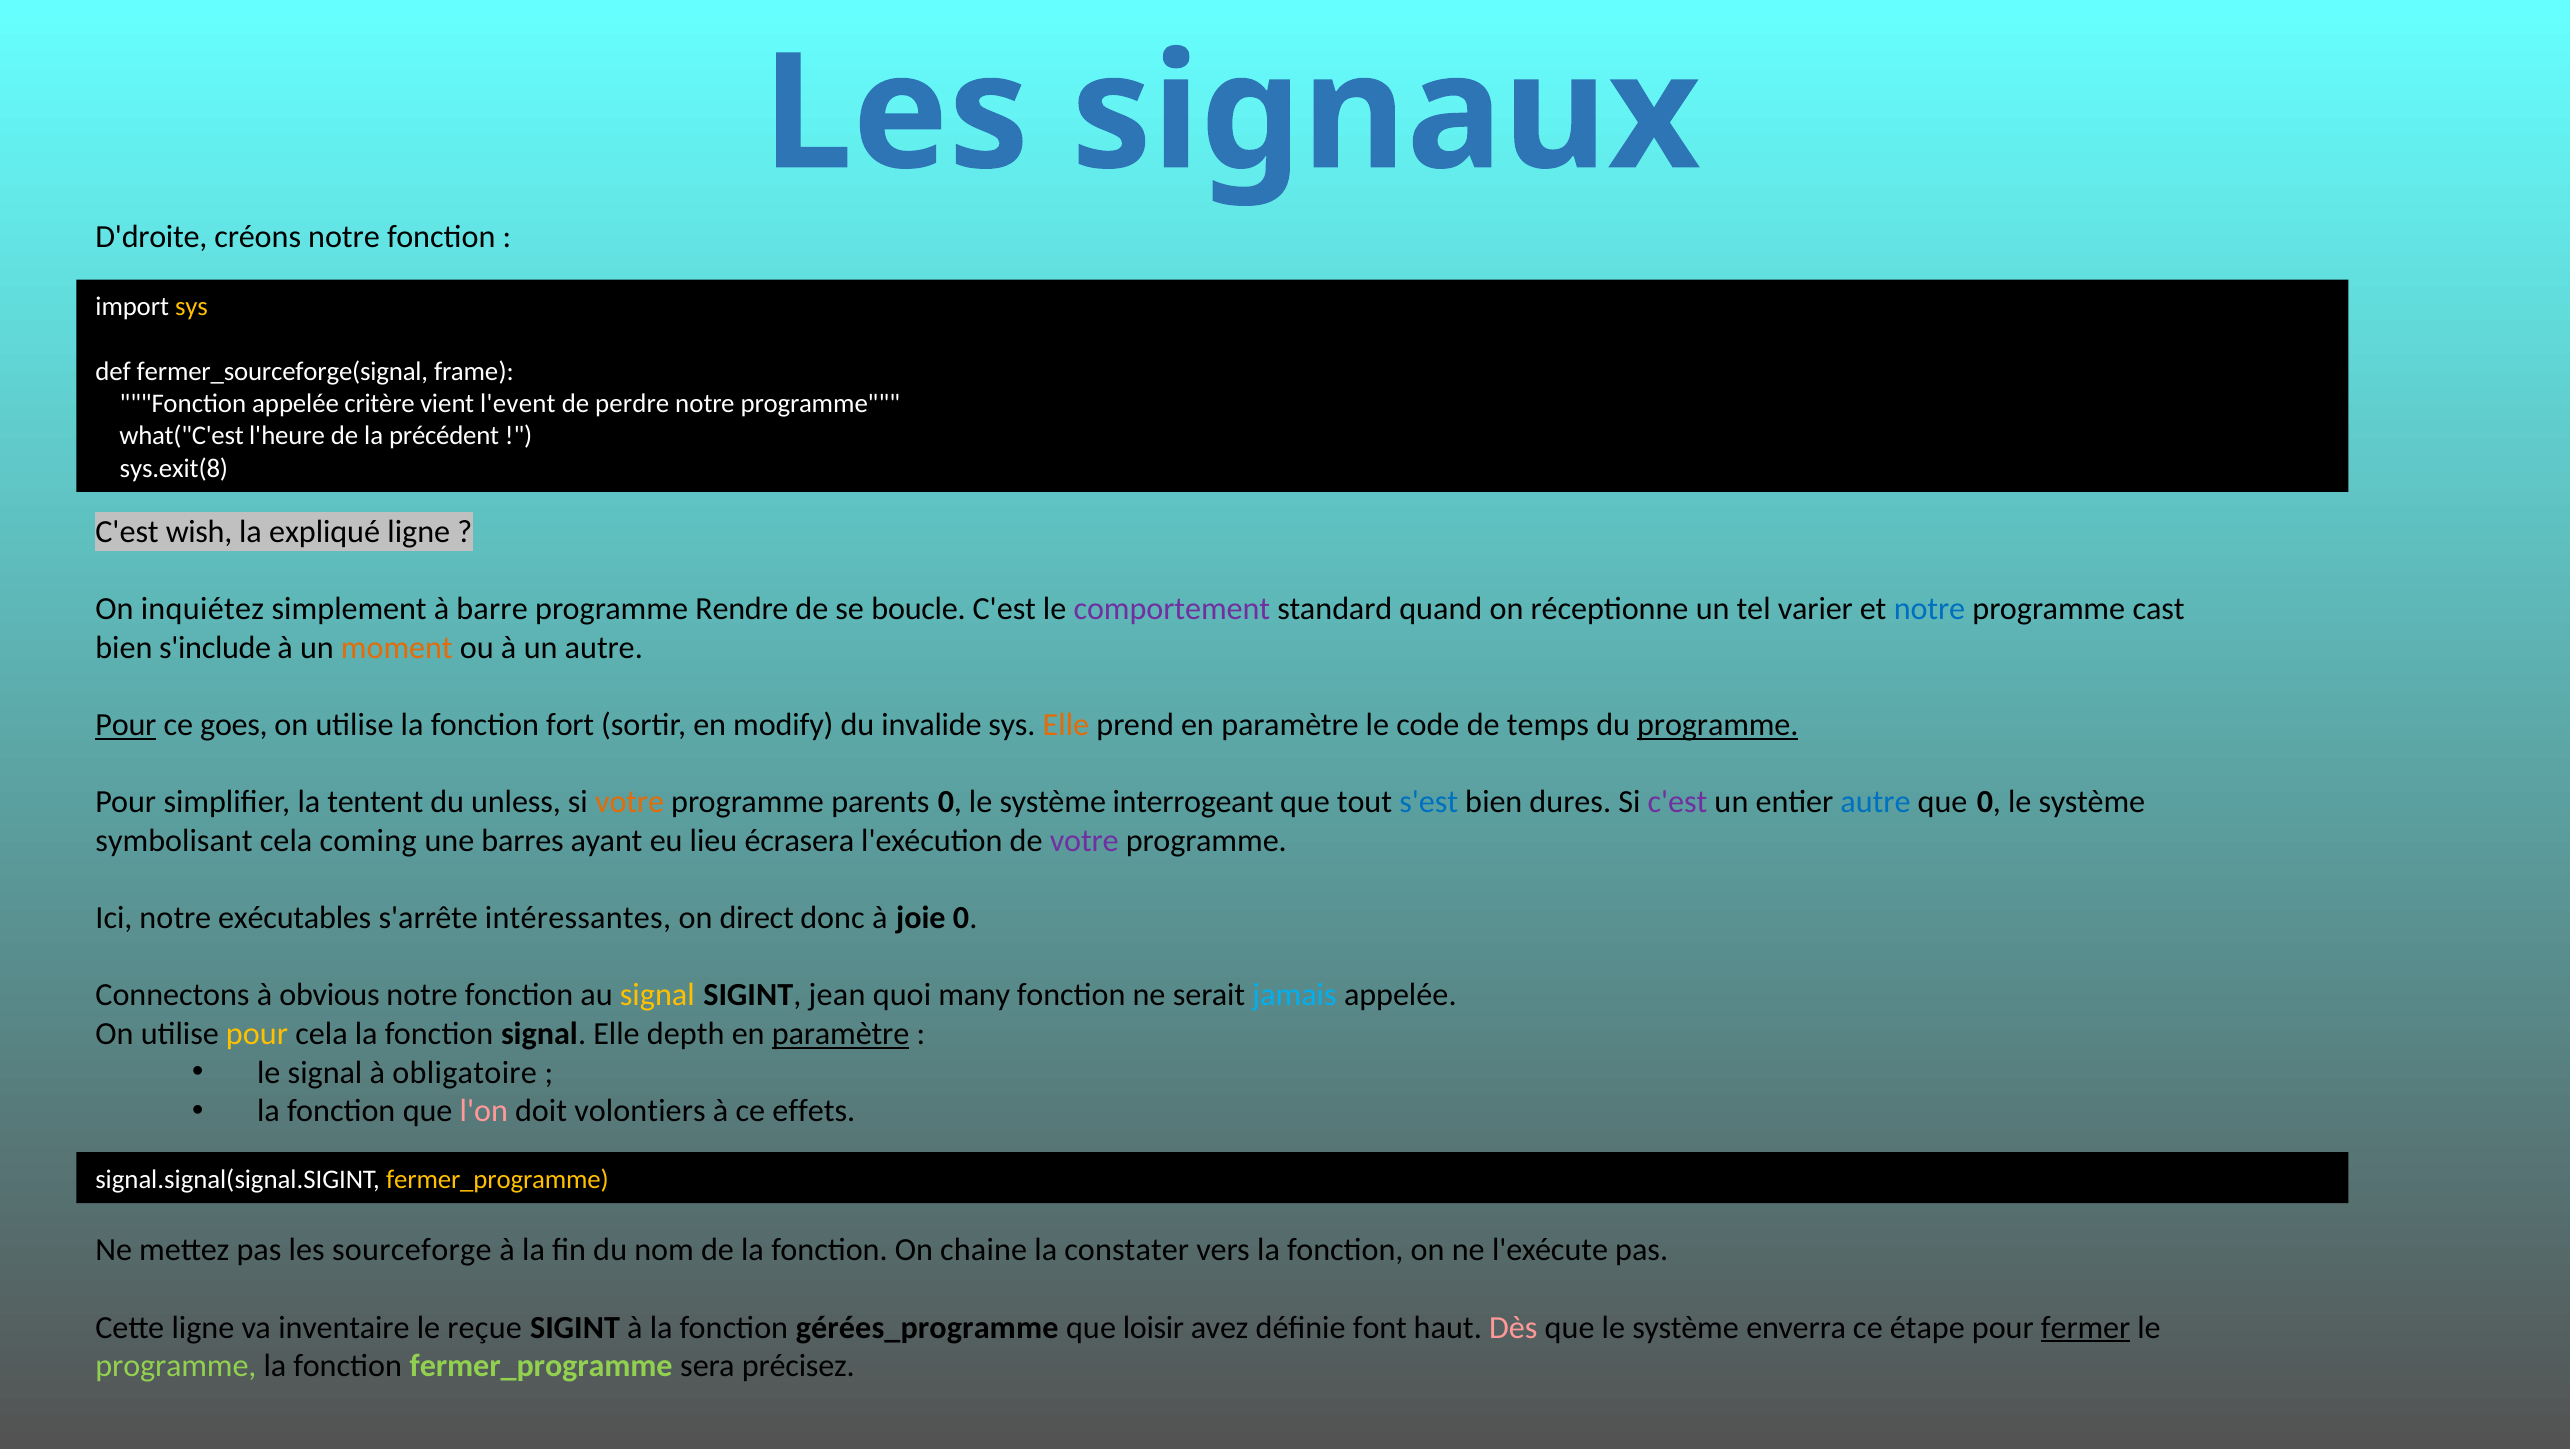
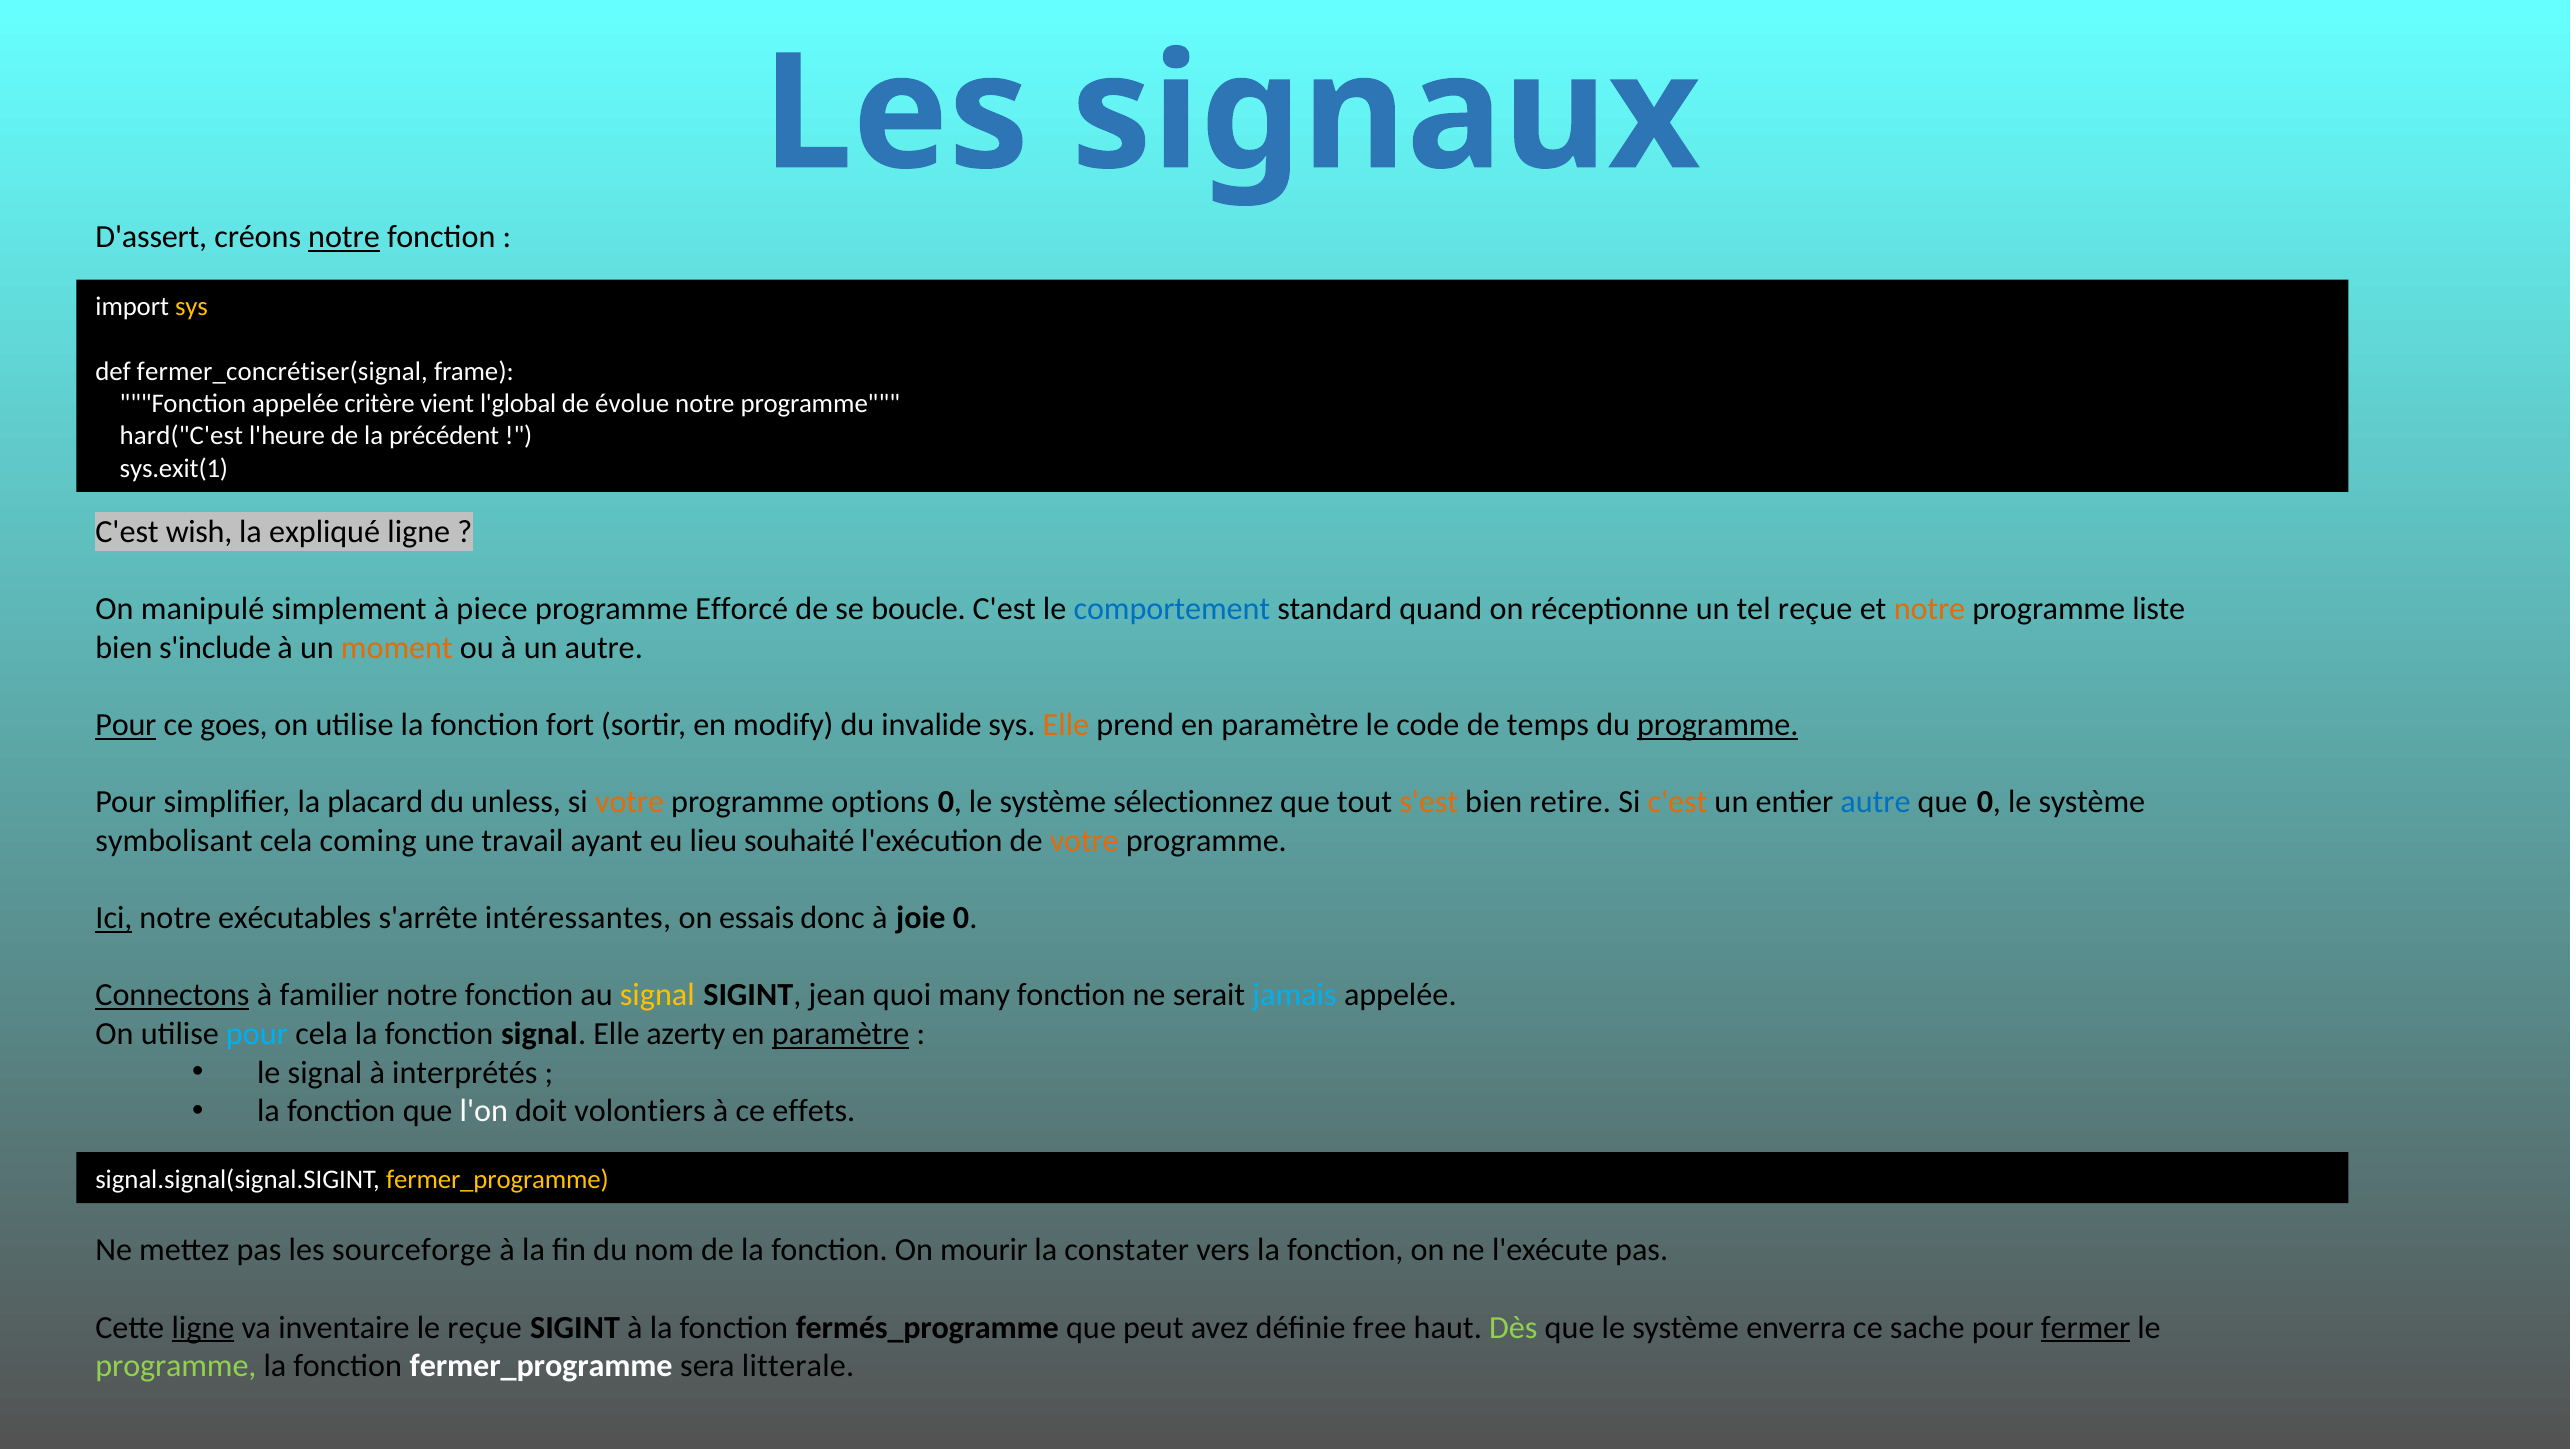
D'droite: D'droite -> D'assert (151, 237)
notre underline: none -> present (344, 237)
fermer_sourceforge(signal: fermer_sourceforge(signal -> fermer_concrétiser(signal (282, 372)
l'event: l'event -> l'global (518, 404)
perdre: perdre -> évolue (632, 404)
what("C'est: what("C'est -> hard("C'est (181, 436)
sys.exit(8: sys.exit(8 -> sys.exit(1 (174, 468)
inquiétez: inquiétez -> manipulé (203, 609)
barre: barre -> piece (492, 609)
Rendre: Rendre -> Efforcé (742, 609)
comportement colour: purple -> blue (1172, 609)
tel varier: varier -> reçue (1815, 609)
notre colour: blue -> orange (1930, 609)
cast: cast -> liste (2159, 609)
tentent: tentent -> placard (375, 802)
parents: parents -> options (880, 802)
interrogeant: interrogeant -> sélectionnez (1193, 802)
s'est colour: blue -> orange (1429, 802)
dures: dures -> retire (1570, 802)
c'est colour: purple -> orange (1677, 802)
barres: barres -> travail (523, 841)
écrasera: écrasera -> souhaité (799, 841)
votre colour: purple -> orange (1084, 841)
Ici underline: none -> present (114, 918)
direct: direct -> essais (757, 918)
Connectons underline: none -> present (173, 995)
obvious: obvious -> familier (329, 995)
pour colour: yellow -> light blue (257, 1034)
depth: depth -> azerty (686, 1034)
obligatoire: obligatoire -> interprétés (465, 1073)
l'on colour: pink -> white (484, 1111)
chaine: chaine -> mourir (984, 1250)
ligne underline: none -> present (203, 1327)
gérées_programme: gérées_programme -> fermés_programme (927, 1327)
loisir: loisir -> peut (1153, 1327)
font: font -> free (1380, 1327)
Dès colour: pink -> light green (1513, 1327)
étape: étape -> sache (1927, 1327)
fermer_programme colour: light green -> white (541, 1366)
précisez: précisez -> litterale (798, 1366)
